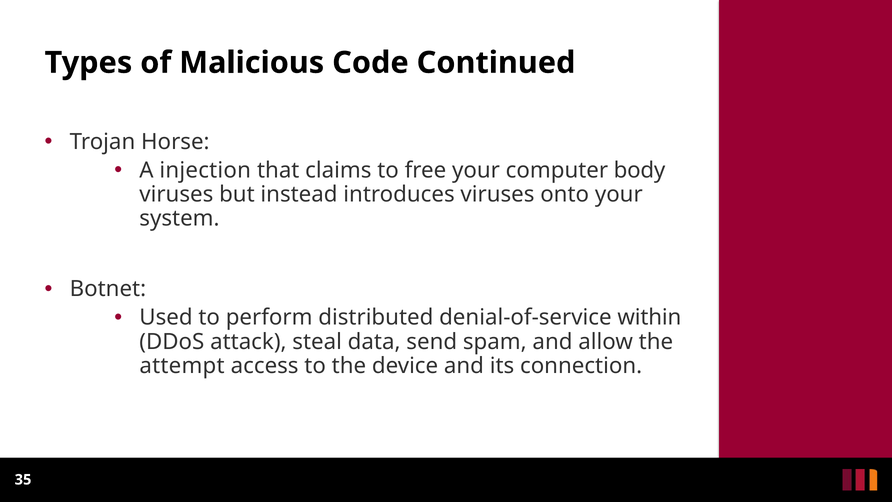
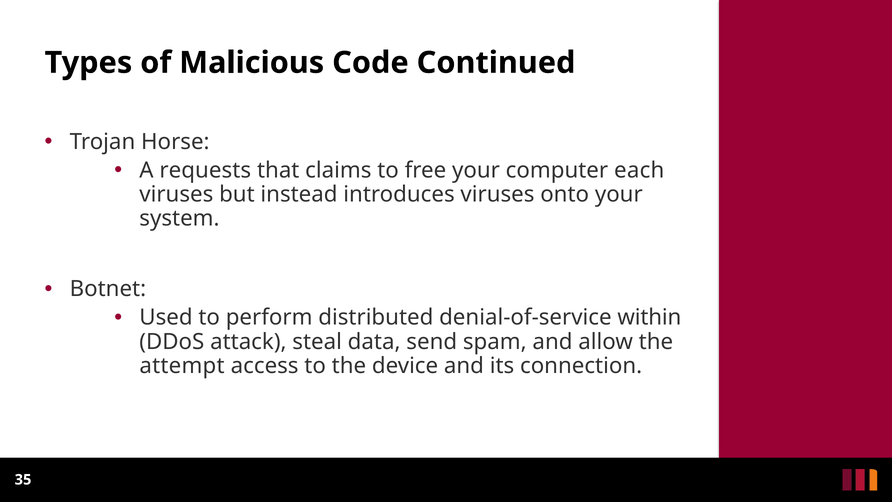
injection: injection -> requests (205, 170)
body: body -> each (639, 170)
